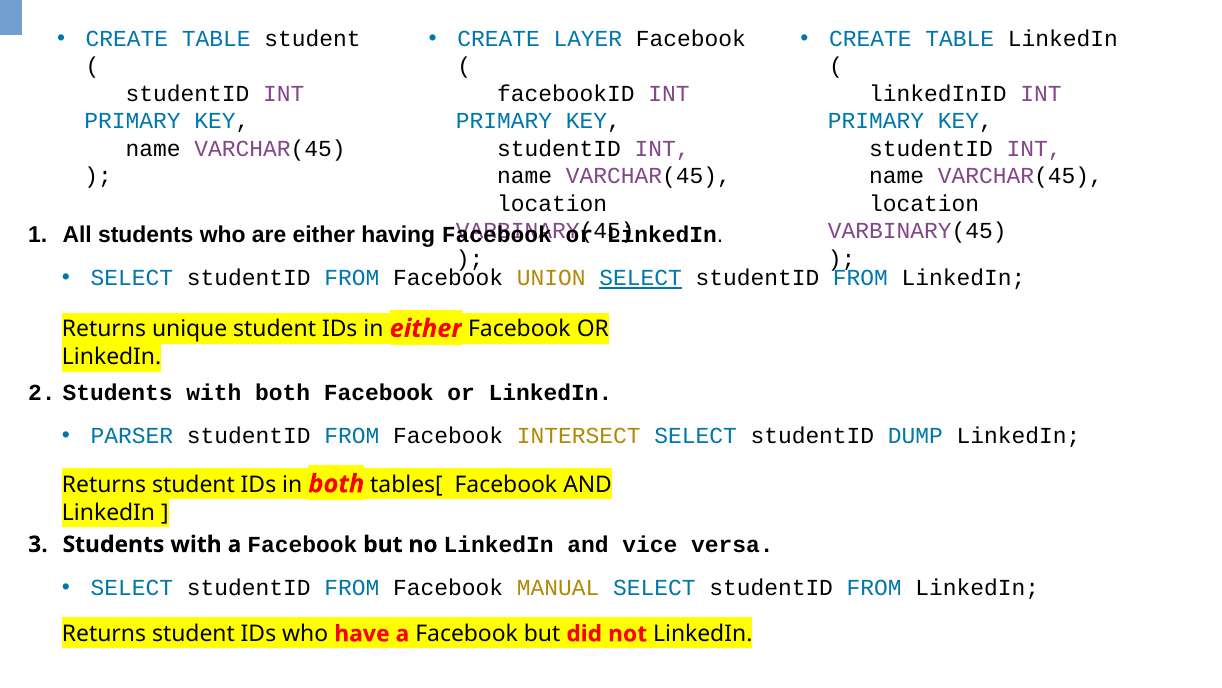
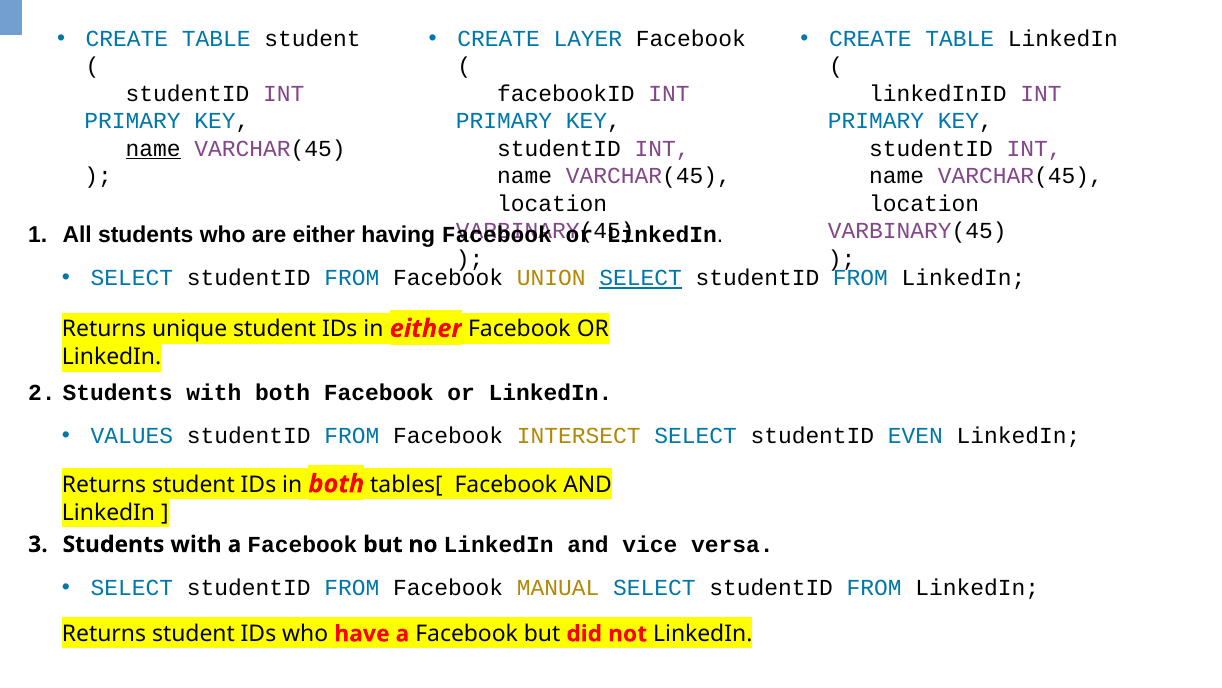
name underline: none -> present (153, 149)
PARSER: PARSER -> VALUES (132, 436)
DUMP: DUMP -> EVEN (915, 436)
